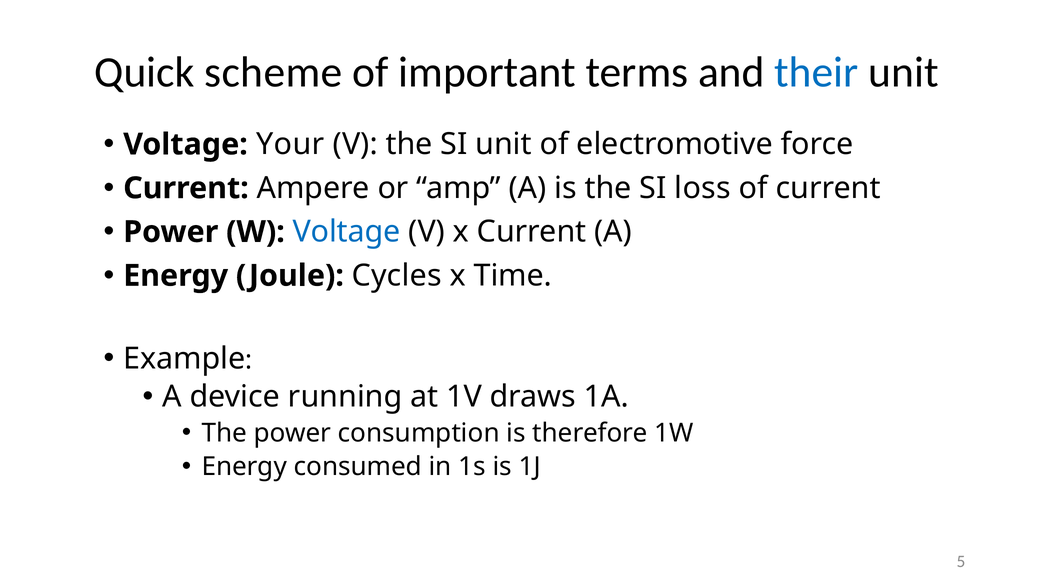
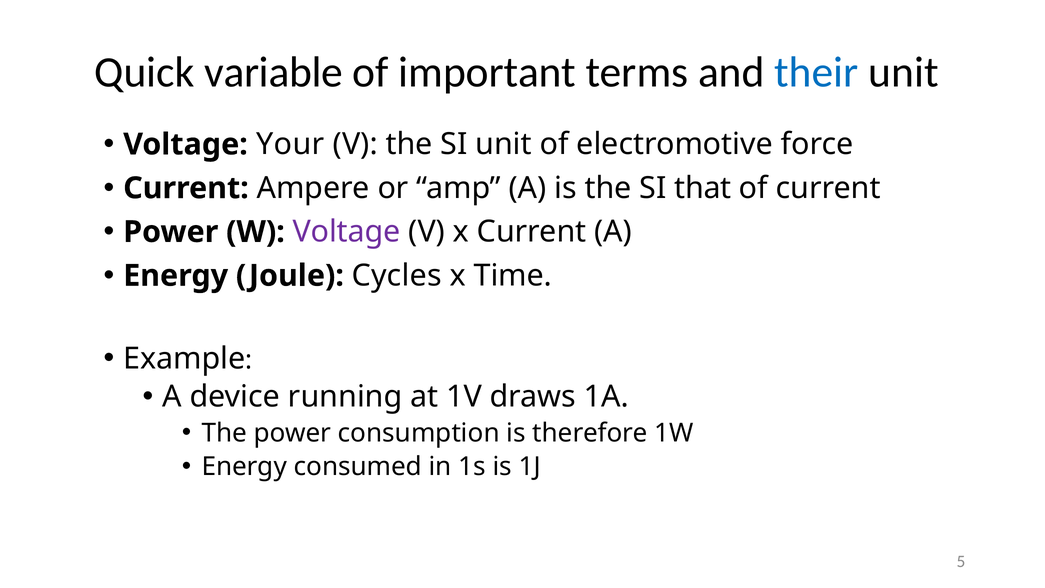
scheme: scheme -> variable (274, 73)
loss: loss -> that (703, 188)
Voltage colour: blue -> purple (347, 232)
